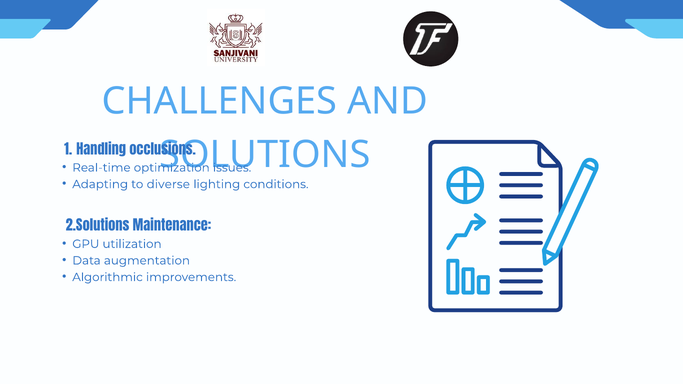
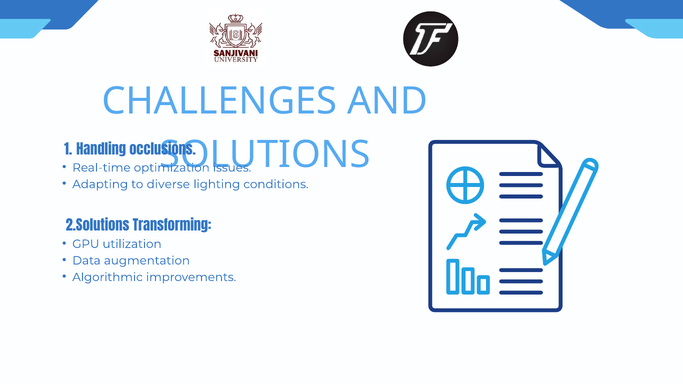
Maintenance: Maintenance -> Transforming (172, 226)
